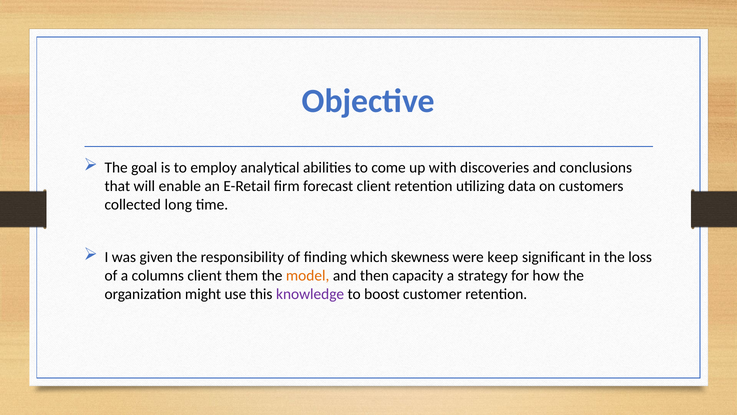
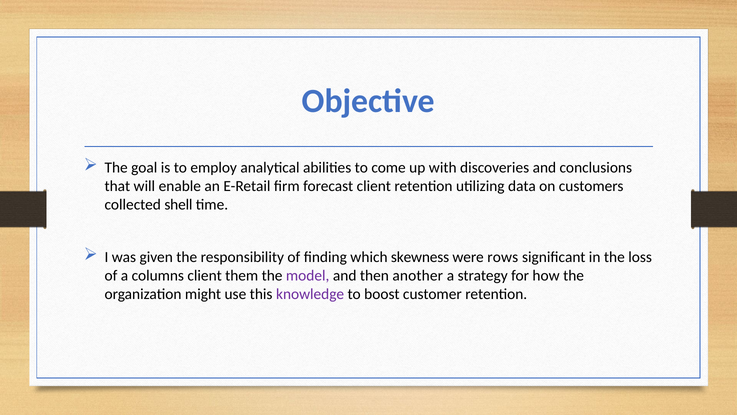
long: long -> shell (178, 205)
keep: keep -> rows (503, 257)
model colour: orange -> purple (308, 275)
capacity: capacity -> another (418, 275)
